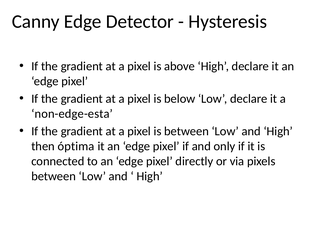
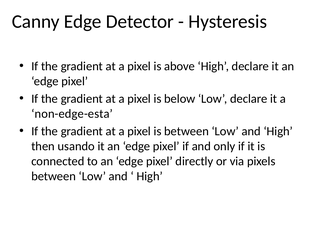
óptima: óptima -> usando (76, 146)
